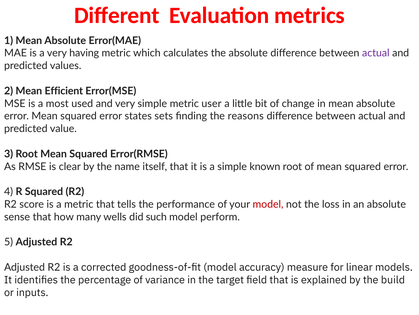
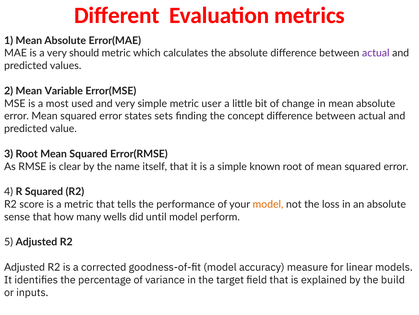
having: having -> should (84, 53)
Efficient: Efficient -> Variable (64, 91)
reasons: reasons -> concept (246, 116)
model colour: red -> orange (268, 204)
such: such -> until (156, 216)
